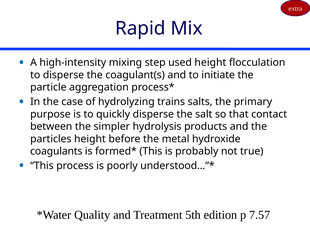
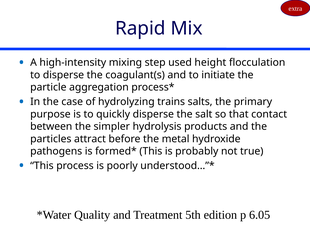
particles height: height -> attract (90, 139)
coagulants: coagulants -> pathogens (56, 152)
7.57: 7.57 -> 6.05 (260, 215)
